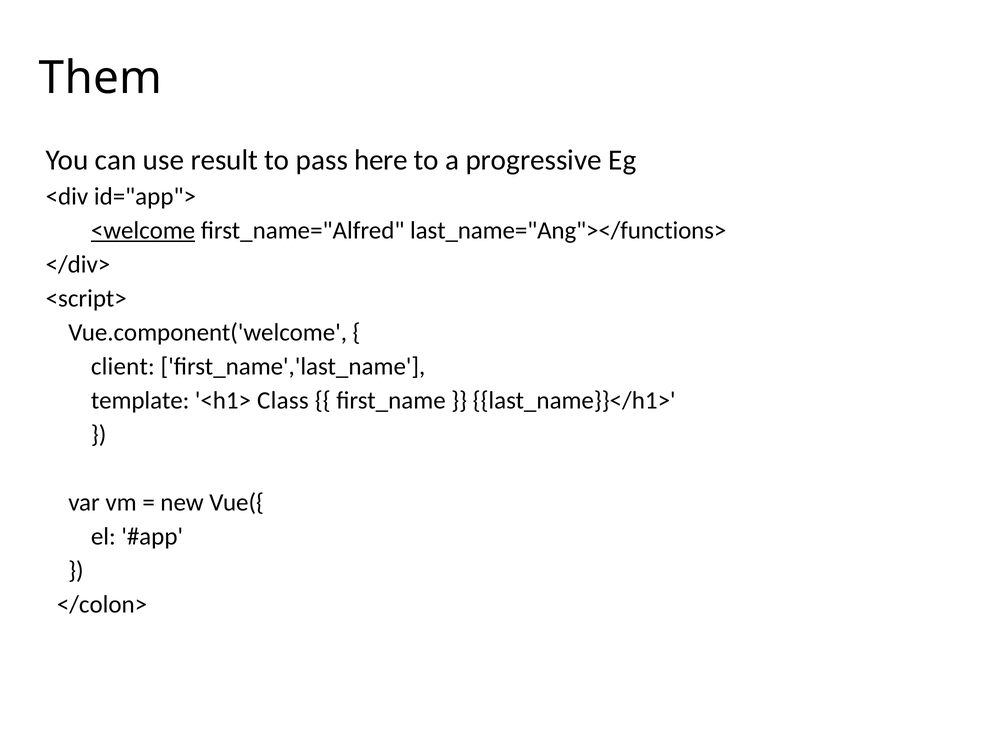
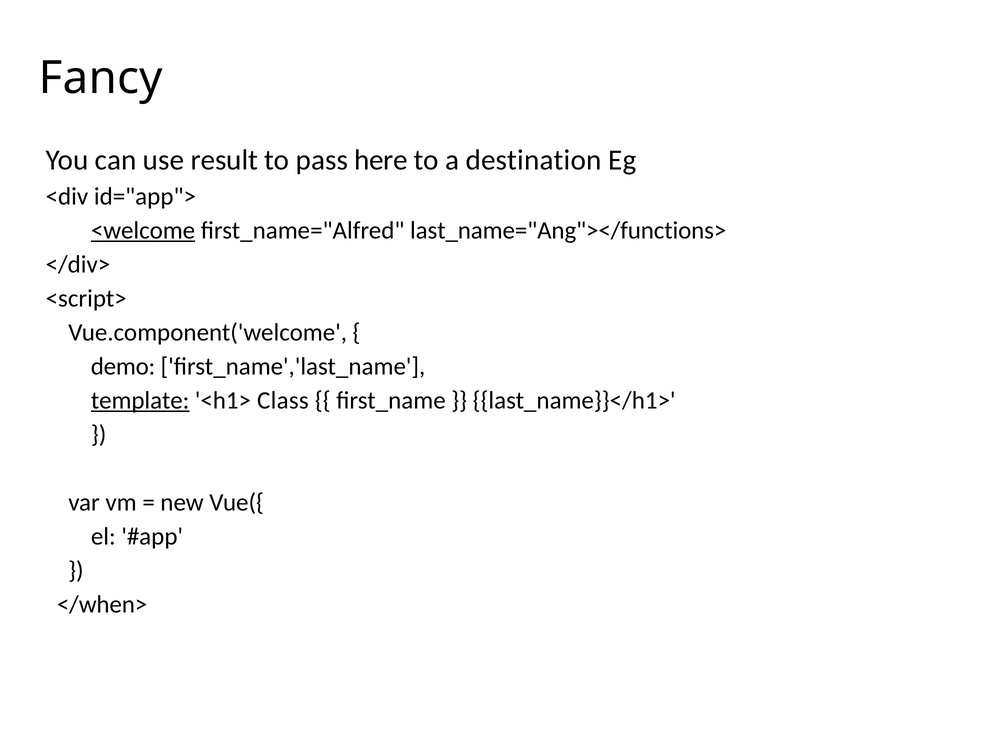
Them: Them -> Fancy (101, 78)
progressive: progressive -> destination (534, 160)
client: client -> demo (123, 366)
template underline: none -> present (140, 400)
</colon>: </colon> -> </when> (102, 604)
